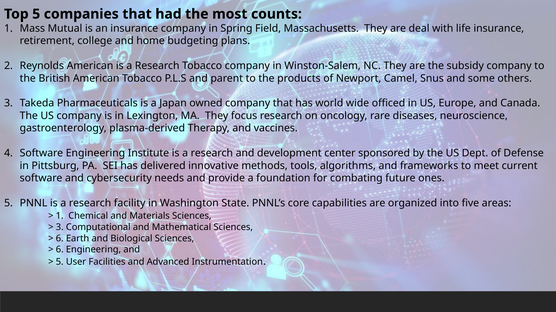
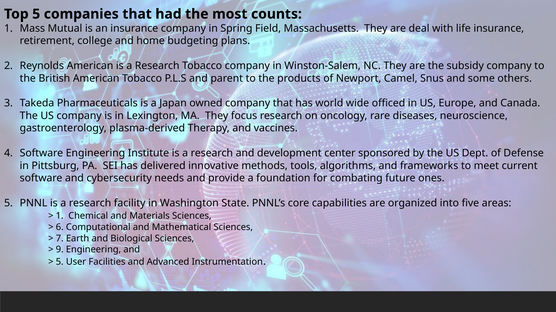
3: 3 -> 6 (60, 228)
6: 6 -> 7 (60, 239)
6: 6 -> 9 (60, 250)
